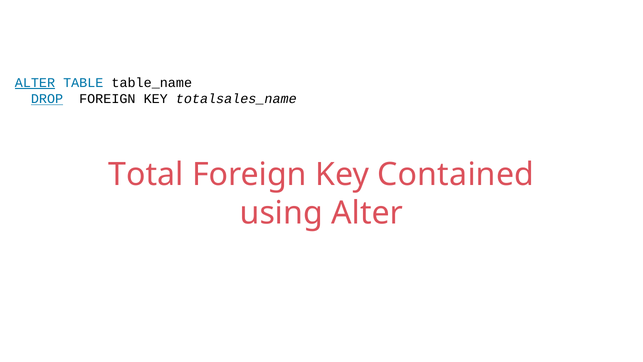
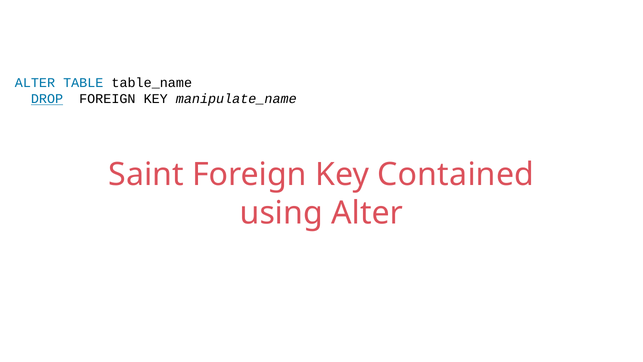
ALTER underline: present -> none (35, 83)
totalsales_name: totalsales_name -> manipulate_name (236, 99)
Total: Total -> Saint (146, 174)
